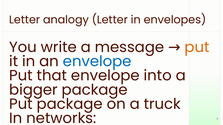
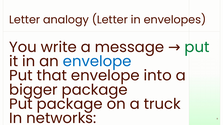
put colour: orange -> green (197, 47)
